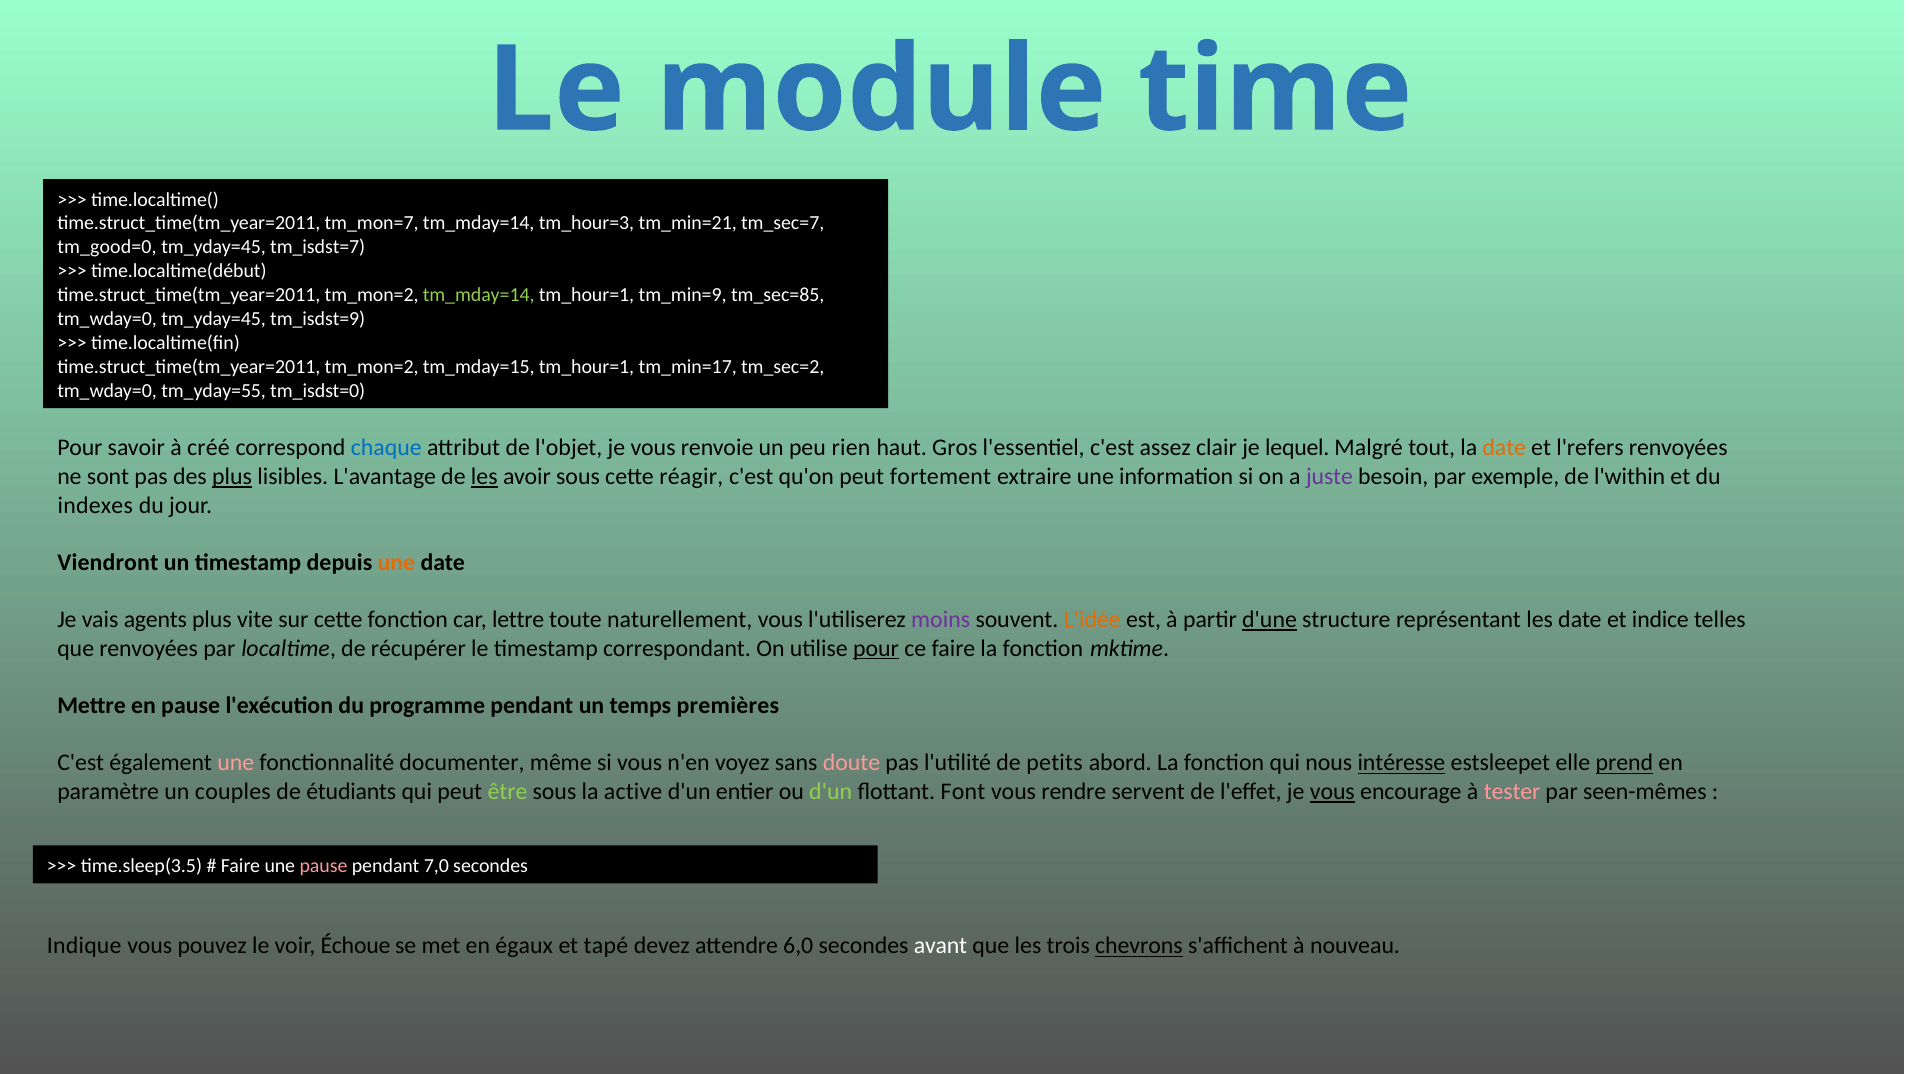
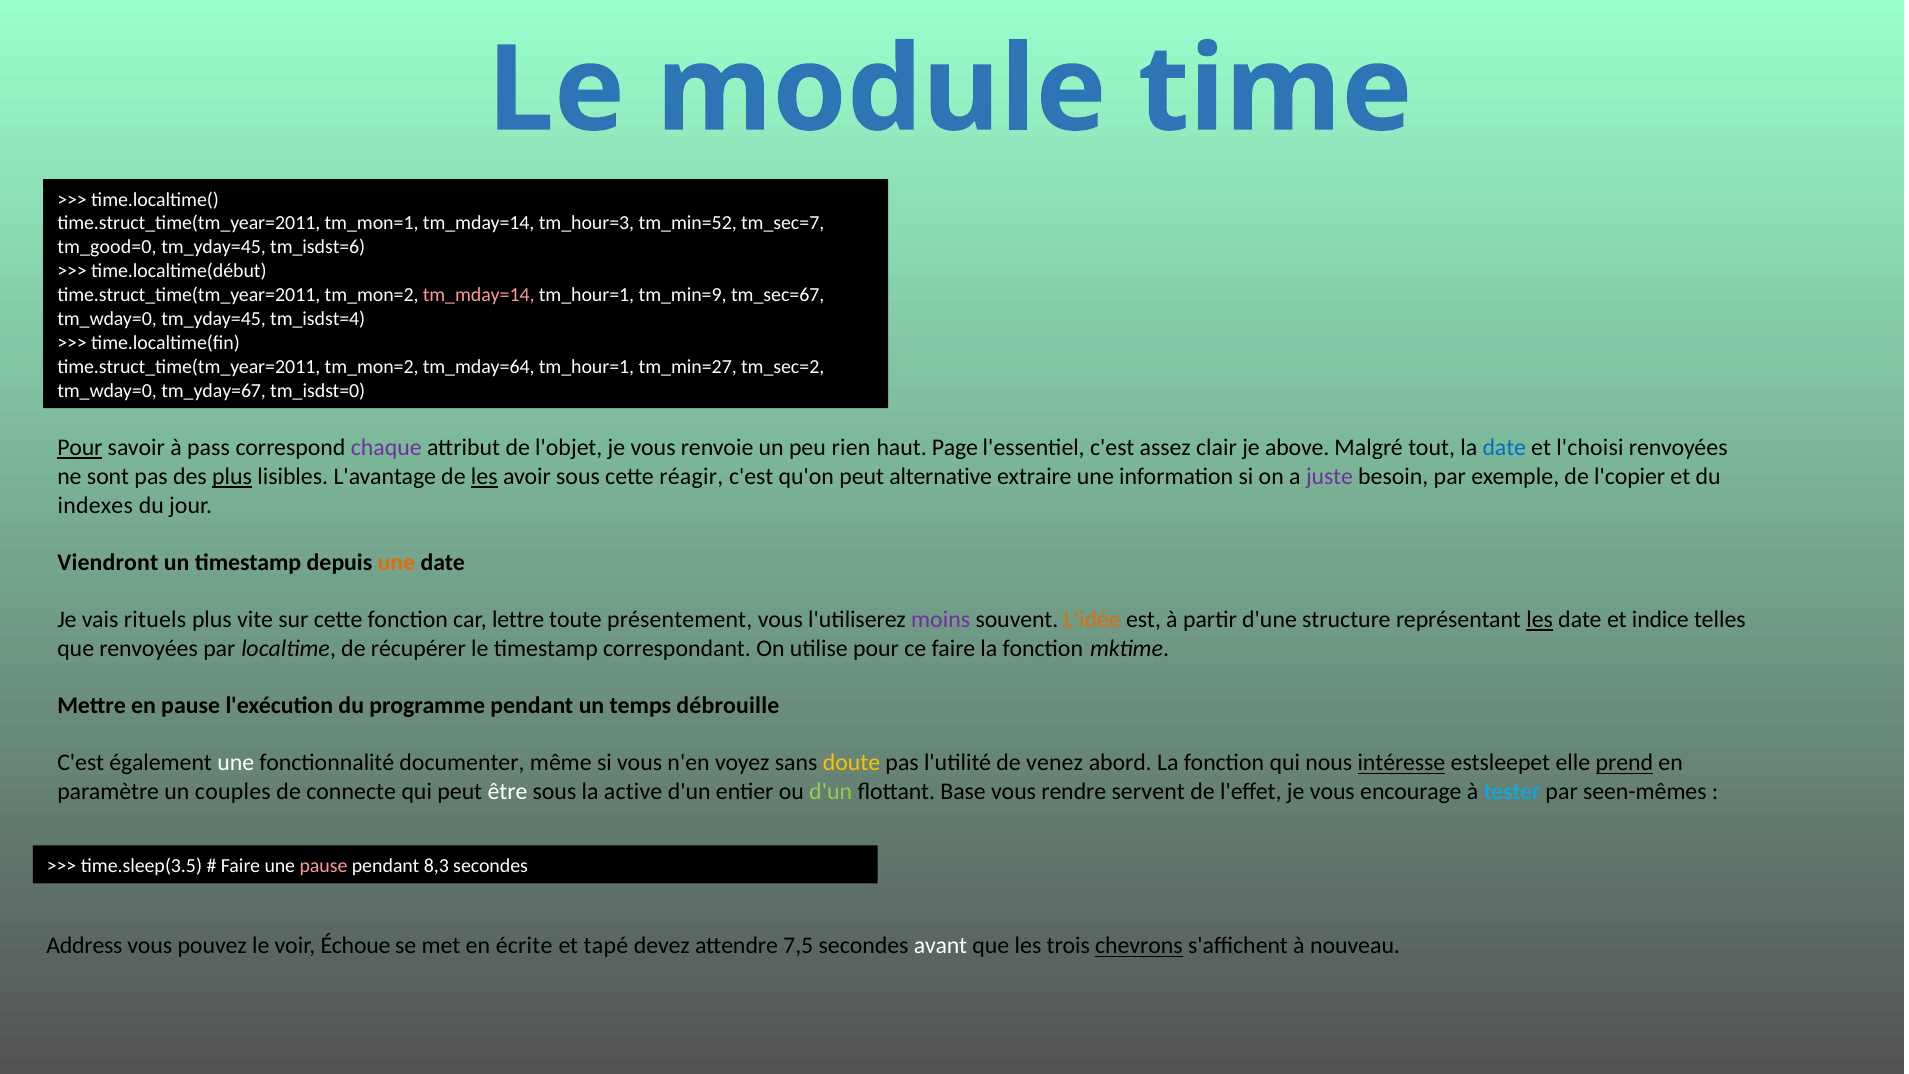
tm_mon=7: tm_mon=7 -> tm_mon=1 (372, 223)
tm_min=21: tm_min=21 -> tm_min=52 (688, 223)
tm_isdst=7: tm_isdst=7 -> tm_isdst=6 (318, 247)
tm_mday=14 colour: light green -> pink (479, 295)
tm_sec=85: tm_sec=85 -> tm_sec=67 (778, 295)
tm_isdst=9: tm_isdst=9 -> tm_isdst=4 (318, 319)
tm_mday=15: tm_mday=15 -> tm_mday=64 (479, 367)
tm_min=17: tm_min=17 -> tm_min=27 (688, 367)
tm_yday=55: tm_yday=55 -> tm_yday=67 (214, 391)
Pour underline: none -> present (80, 448)
créé: créé -> pass (209, 448)
chaque colour: blue -> purple (386, 448)
Gros: Gros -> Page (955, 448)
lequel: lequel -> above (1297, 448)
date colour: orange -> blue (1504, 448)
l'refers: l'refers -> l'choisi (1590, 448)
fortement: fortement -> alternative (941, 476)
l'within: l'within -> l'copier (1630, 476)
agents: agents -> rituels (155, 620)
naturellement: naturellement -> présentement (680, 620)
d'une underline: present -> none (1270, 620)
les underline: none -> present (1540, 620)
pour underline: present -> none (876, 648)
premières: premières -> débrouille (728, 706)
une colour: pink -> white (236, 763)
doute colour: pink -> yellow (852, 763)
petits: petits -> venez (1055, 763)
étudiants: étudiants -> connecte (351, 791)
être colour: light green -> white (508, 791)
Font: Font -> Base (963, 791)
vous underline: present -> none (1332, 791)
tester colour: pink -> light blue (1512, 791)
7,0: 7,0 -> 8,3 (436, 866)
Indique: Indique -> Address (84, 946)
égaux: égaux -> écrite (524, 946)
6,0: 6,0 -> 7,5 (798, 946)
